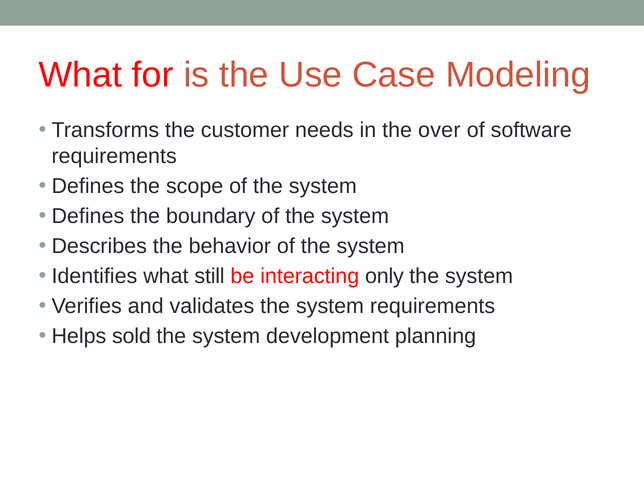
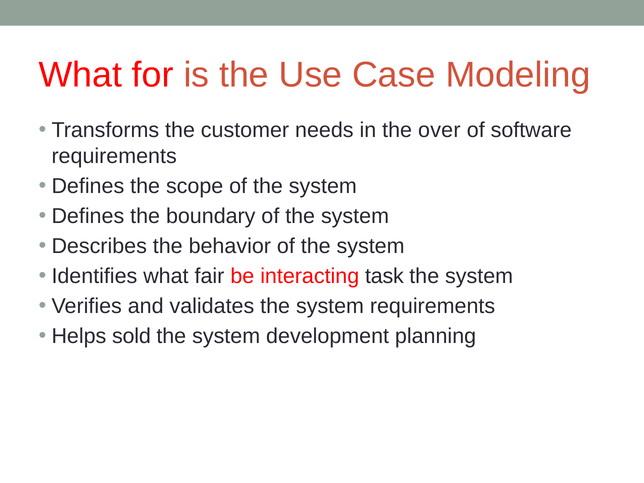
still: still -> fair (209, 276)
only: only -> task (384, 276)
